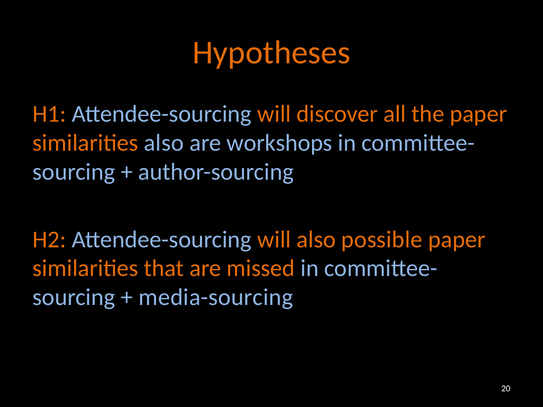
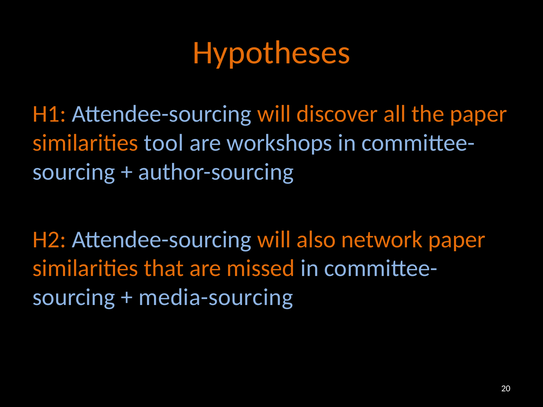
similarities also: also -> tool (164, 143)
possible: possible -> network (382, 240)
